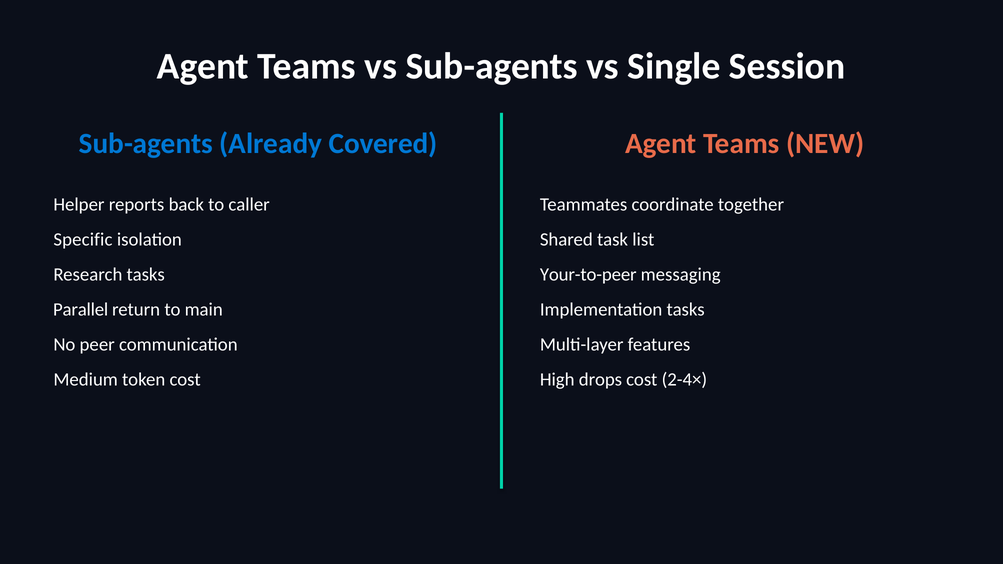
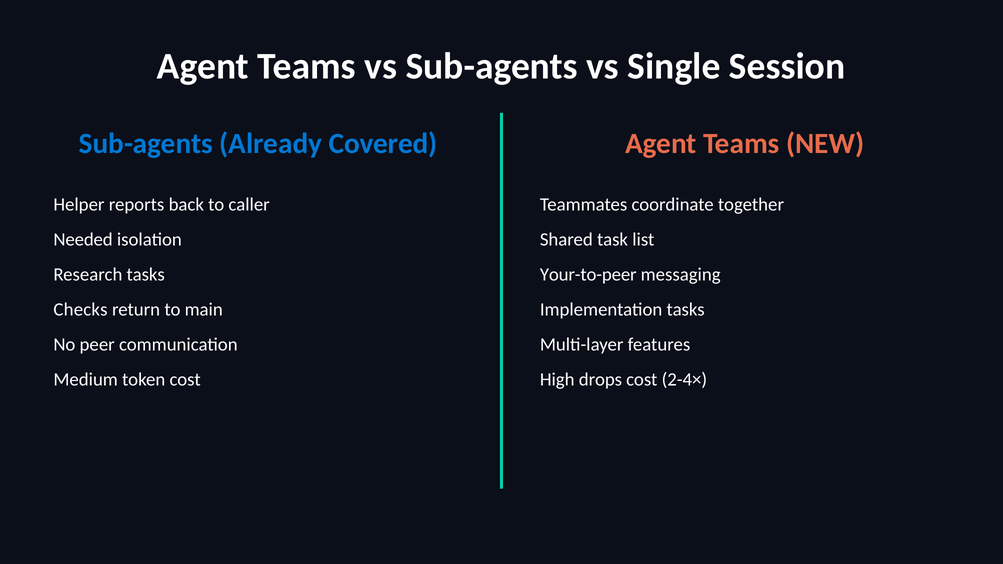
Specific: Specific -> Needed (83, 239)
Parallel: Parallel -> Checks (81, 310)
